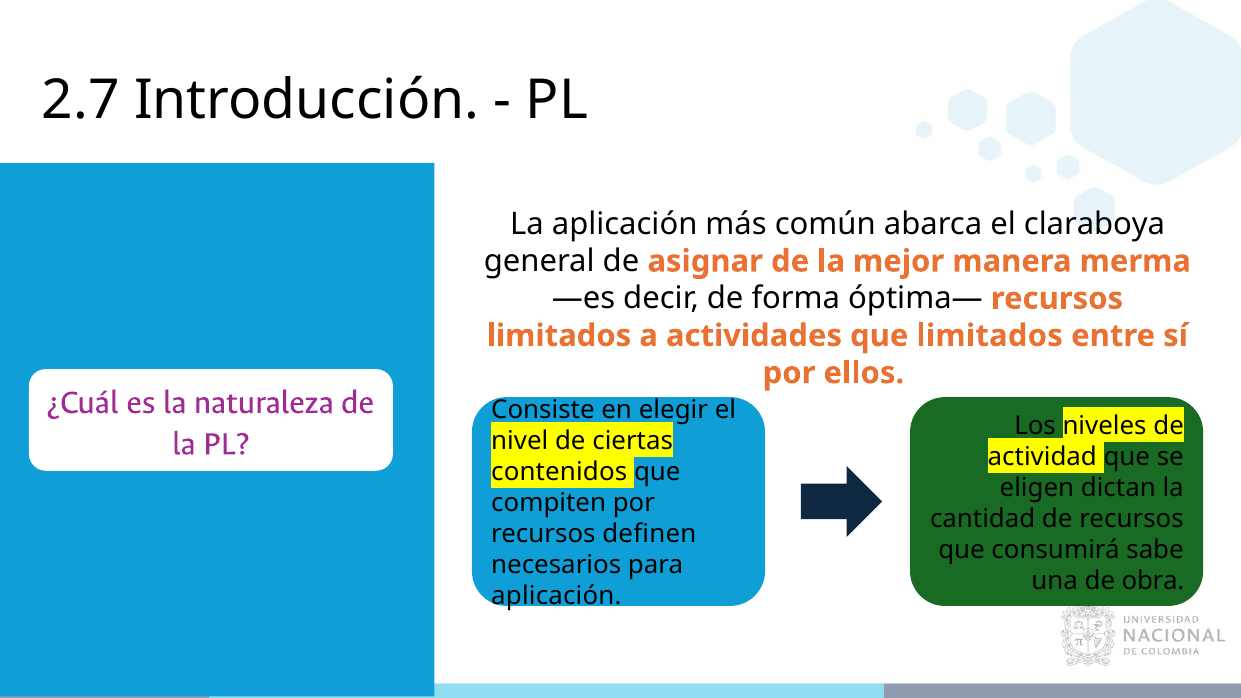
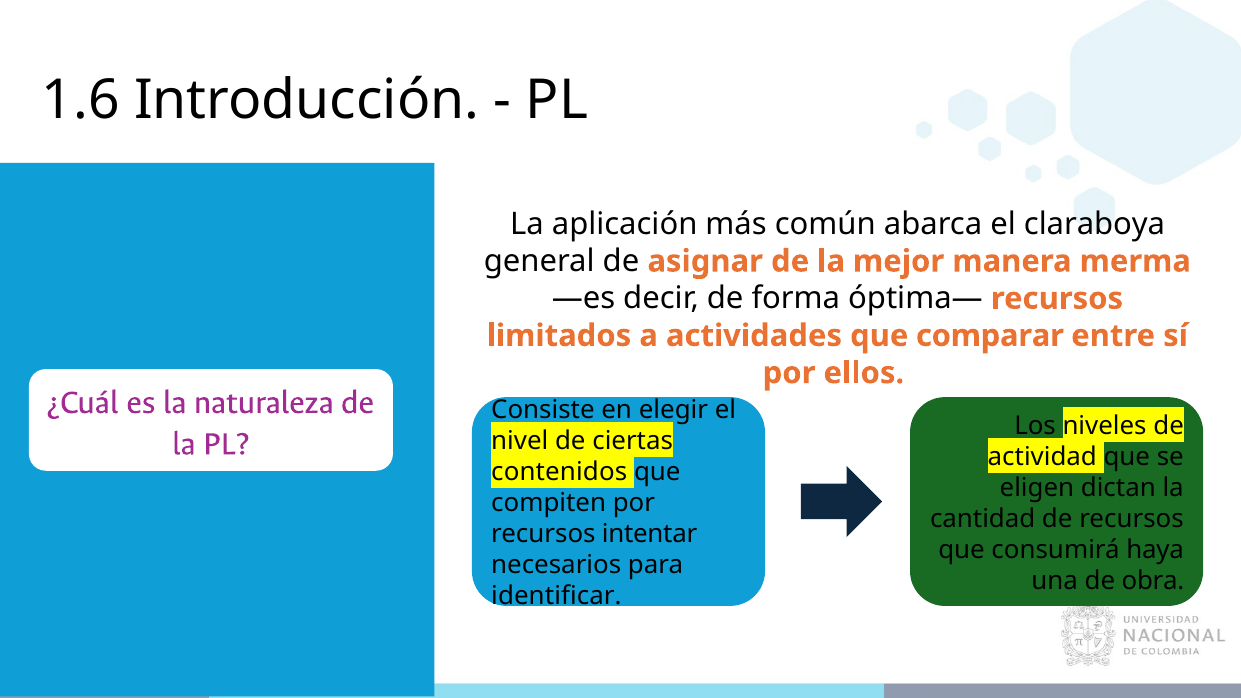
2.7: 2.7 -> 1.6 (81, 100)
que limitados: limitados -> comparar (990, 336)
definen: definen -> intentar (650, 534)
sabe: sabe -> haya (1155, 550)
aplicación: aplicación -> identificar (556, 596)
